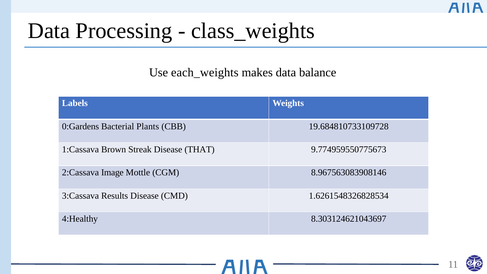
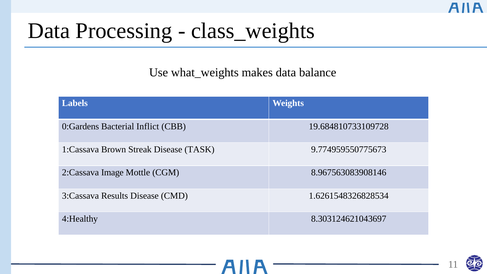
each_weights: each_weights -> what_weights (205, 72)
Plants: Plants -> Inflict (148, 126)
THAT: THAT -> TASK (200, 149)
